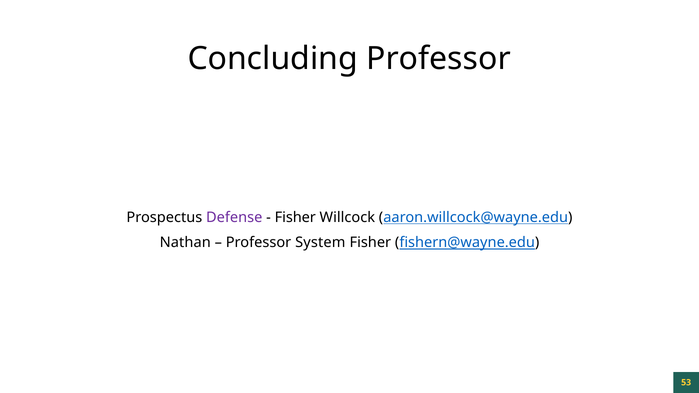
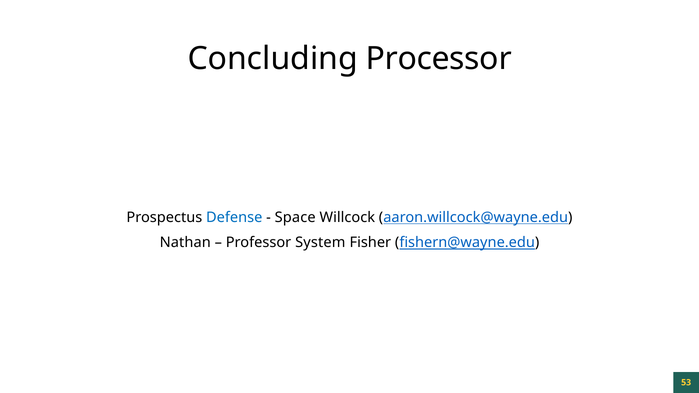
Concluding Professor: Professor -> Processor (439, 59)
Defense colour: purple -> blue (234, 217)
Fisher: Fisher -> Space (295, 217)
